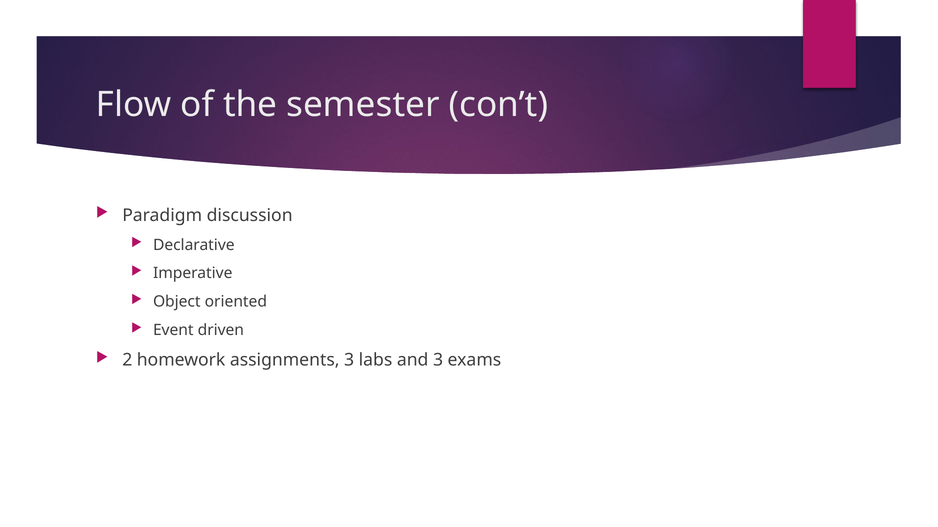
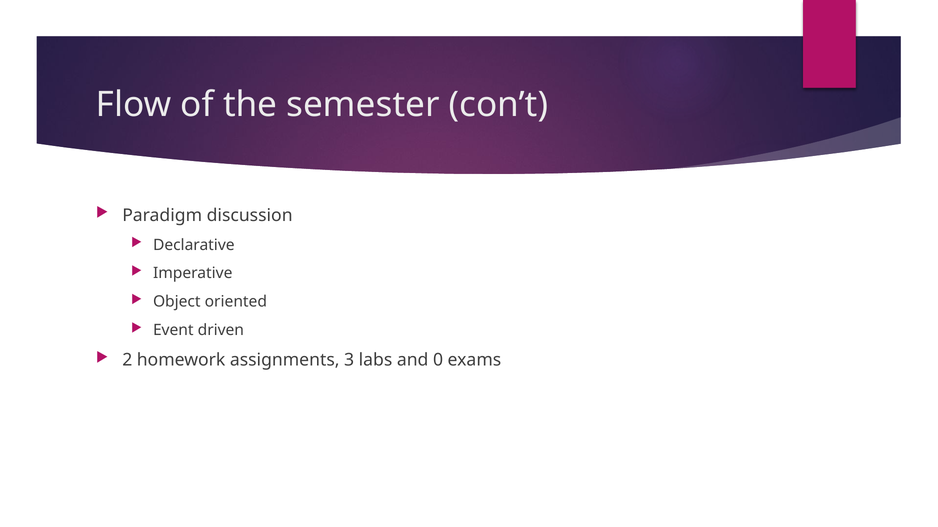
and 3: 3 -> 0 (438, 360)
